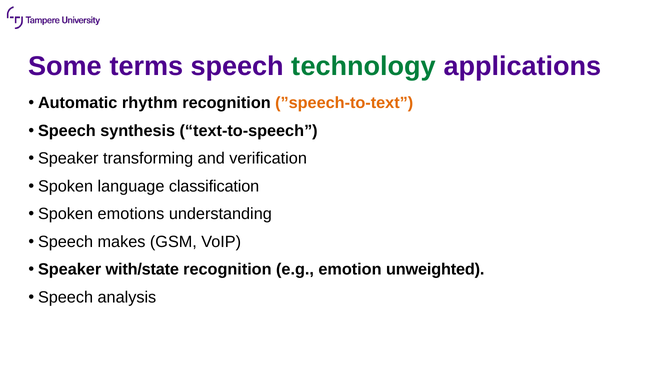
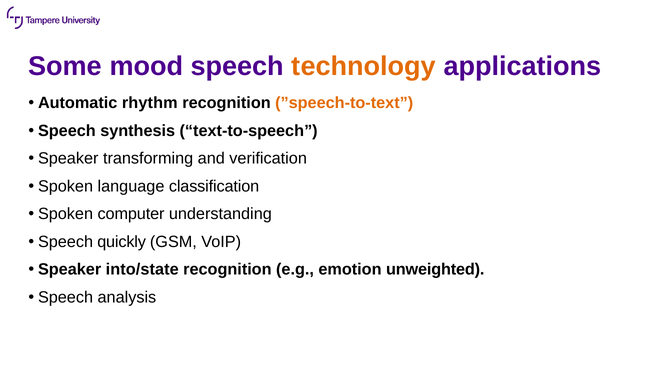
terms: terms -> mood (146, 66)
technology colour: green -> orange (364, 66)
emotions: emotions -> computer (131, 214)
makes: makes -> quickly (122, 242)
with/state: with/state -> into/state (142, 269)
